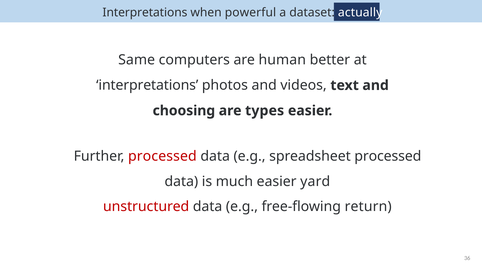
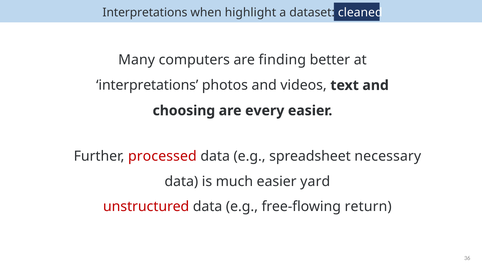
powerful: powerful -> highlight (250, 12)
actually: actually -> cleaned (360, 12)
Same: Same -> Many (137, 60)
human: human -> finding (282, 60)
types: types -> every (265, 111)
spreadsheet processed: processed -> necessary (388, 156)
